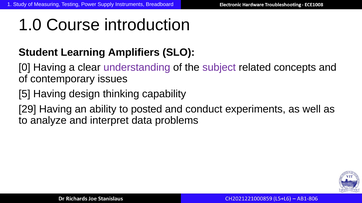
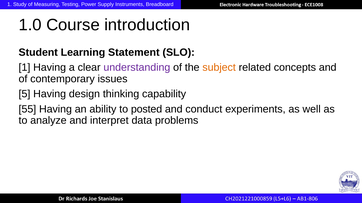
Amplifiers: Amplifiers -> Statement (134, 53)
0: 0 -> 1 (24, 68)
subject colour: purple -> orange (219, 68)
29: 29 -> 55 (27, 109)
